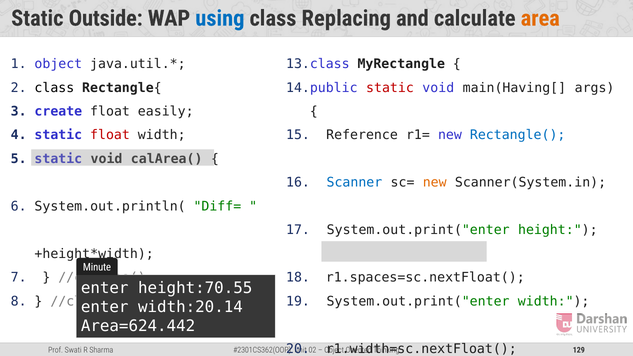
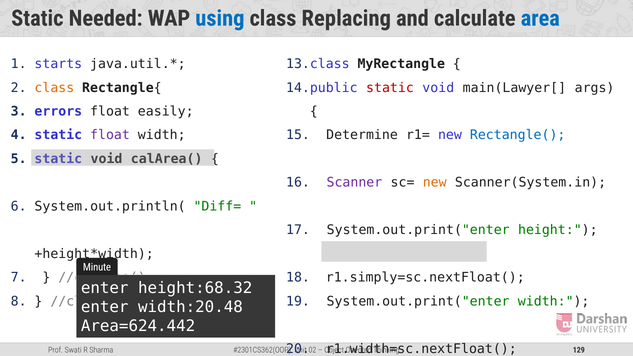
Outside: Outside -> Needed (106, 18)
area colour: orange -> blue (540, 18)
object: object -> starts (58, 64)
class colour: black -> orange (54, 88)
main(Having[: main(Having[ -> main(Lawyer[ (514, 88)
create: create -> errors (58, 111)
float colour: red -> purple (110, 135)
Reference: Reference -> Determine (362, 135)
Scanner colour: blue -> purple (354, 183)
r1.spaces=sc.nextFloat(: r1.spaces=sc.nextFloat( -> r1.simply=sc.nextFloat( (425, 278)
height:70.55: height:70.55 -> height:68.32 (195, 288)
width:20.14: width:20.14 -> width:20.48 (190, 307)
